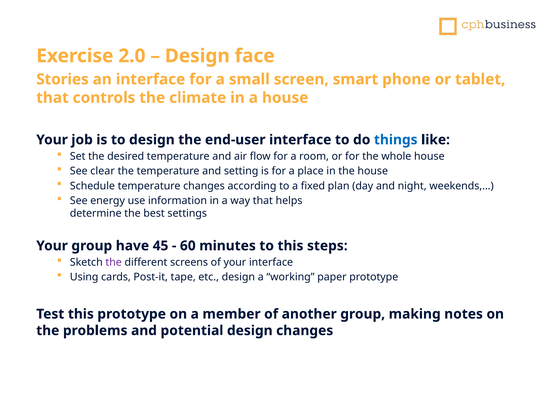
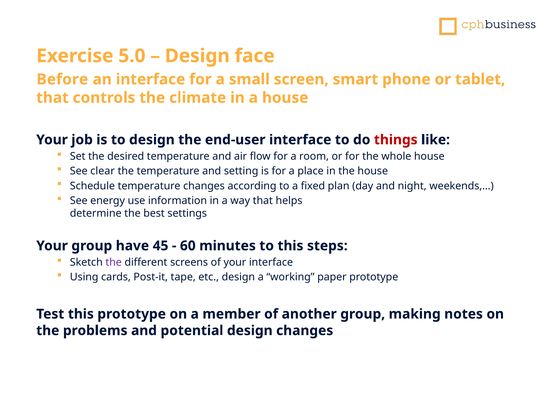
2.0: 2.0 -> 5.0 (132, 56)
Stories: Stories -> Before (62, 79)
things colour: blue -> red (396, 140)
